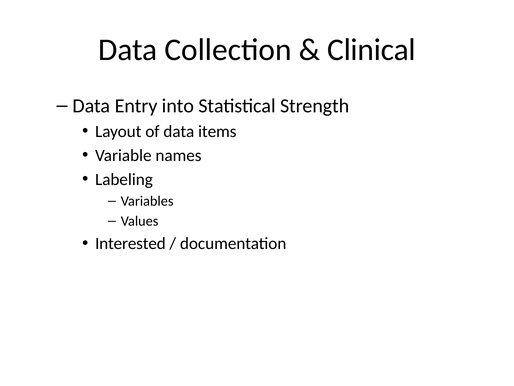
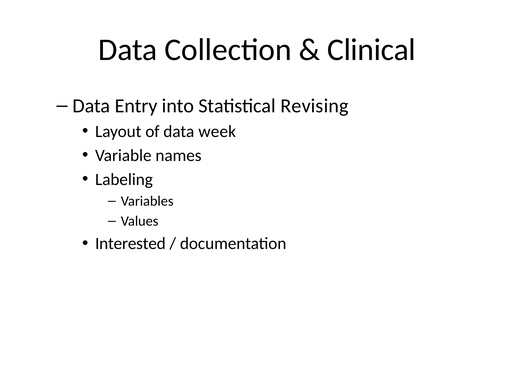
Strength: Strength -> Revising (315, 106)
items: items -> week (217, 131)
